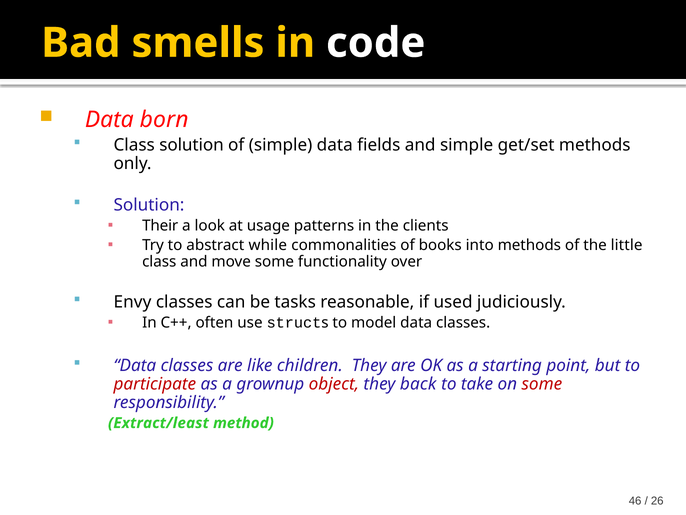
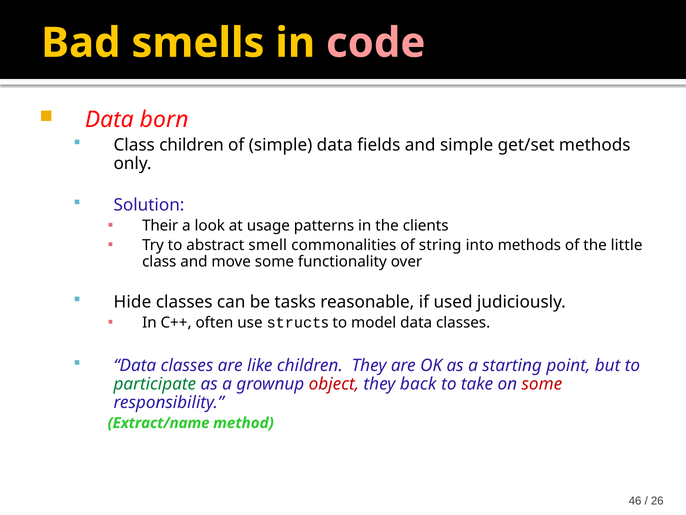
code colour: white -> pink (376, 43)
Class solution: solution -> children (192, 145)
while: while -> smell (268, 245)
books: books -> string (440, 245)
Envy: Envy -> Hide (132, 302)
participate colour: red -> green (155, 384)
Extract/least: Extract/least -> Extract/name (159, 423)
